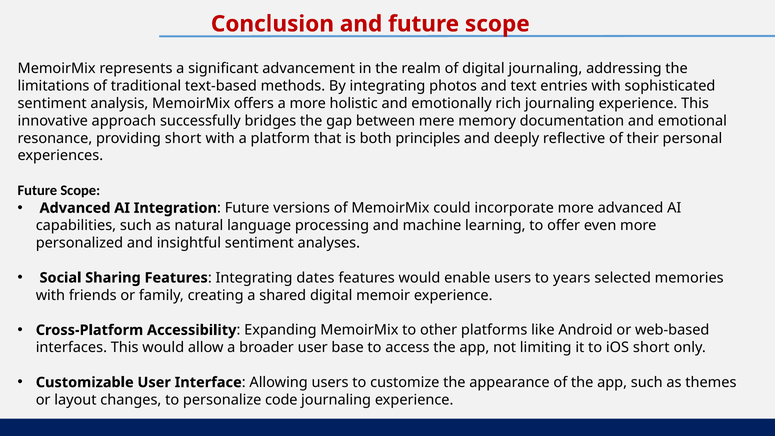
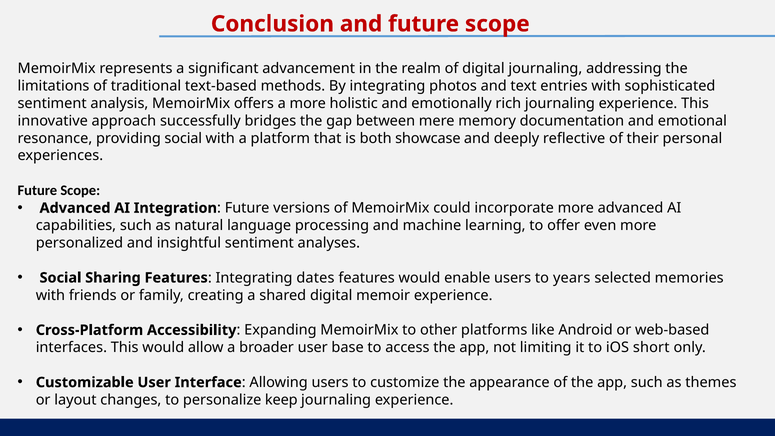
providing short: short -> social (183, 138)
principles: principles -> showcase (428, 138)
code: code -> keep (281, 400)
